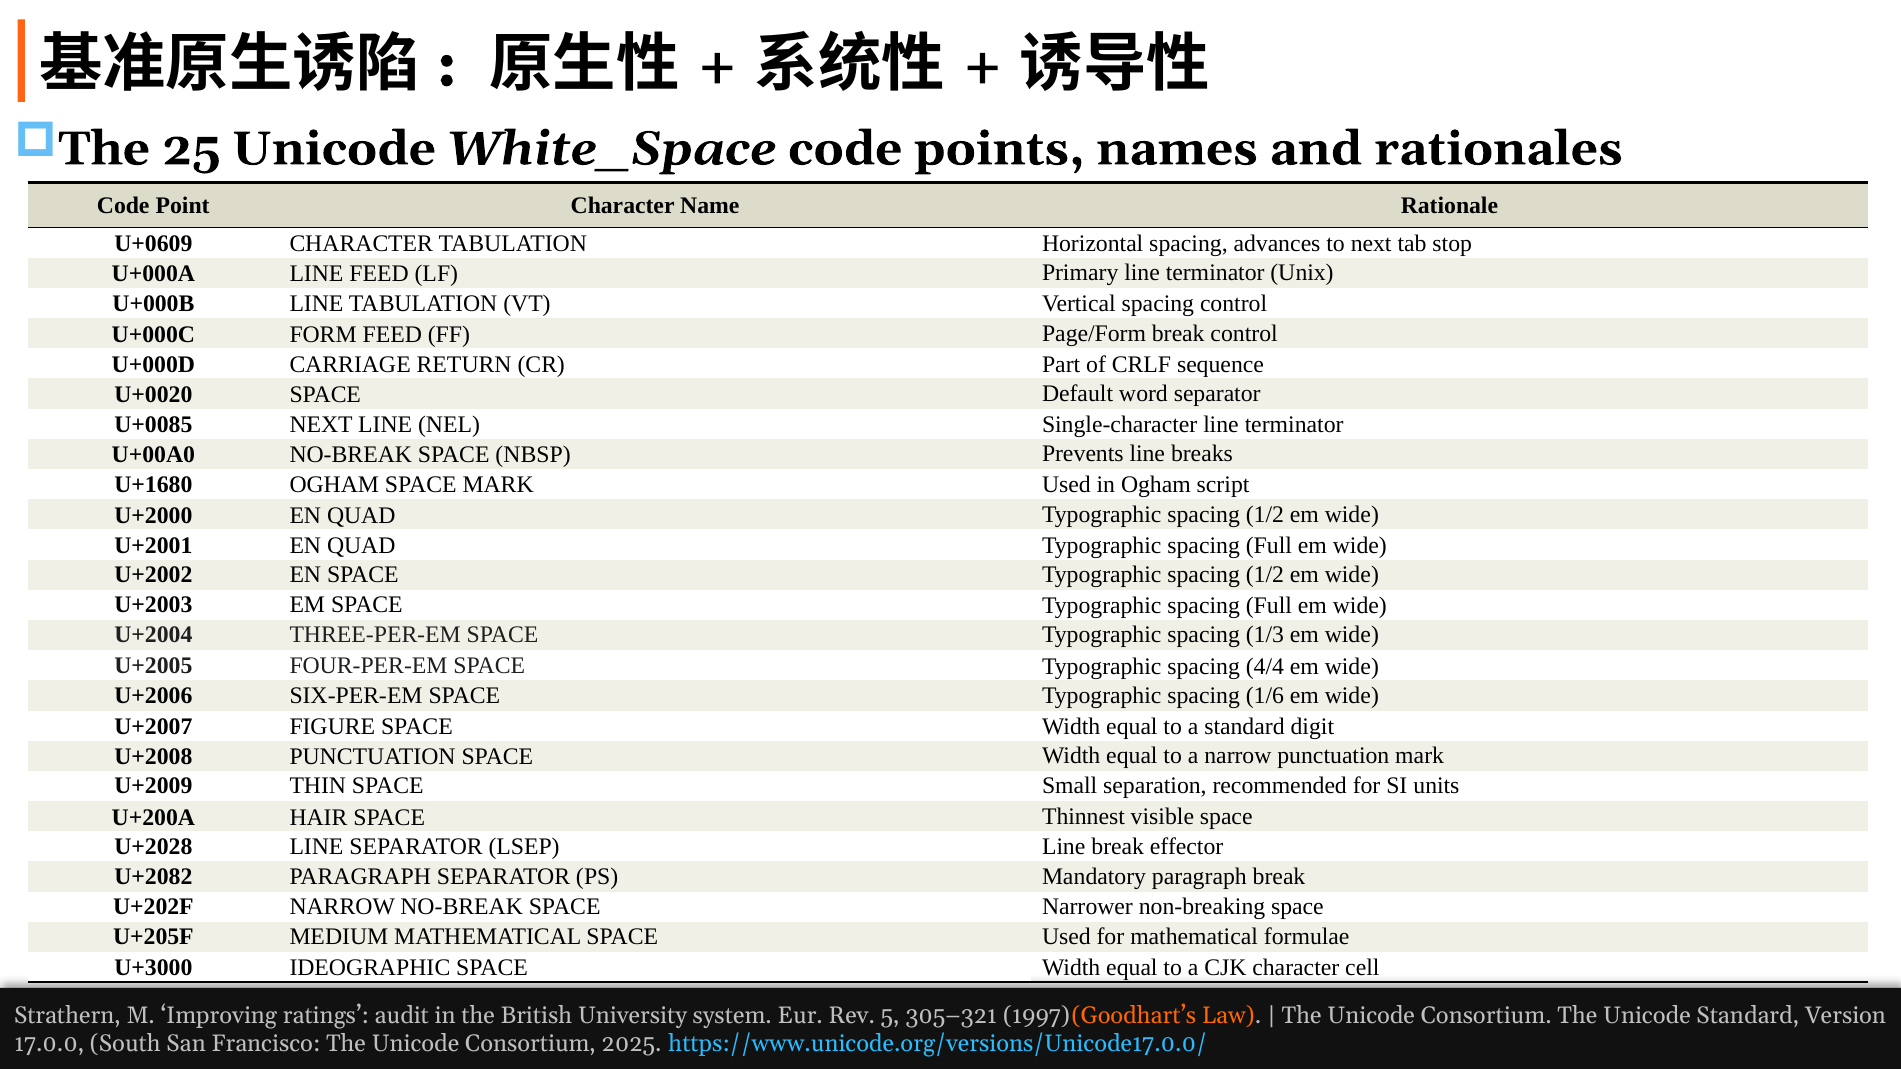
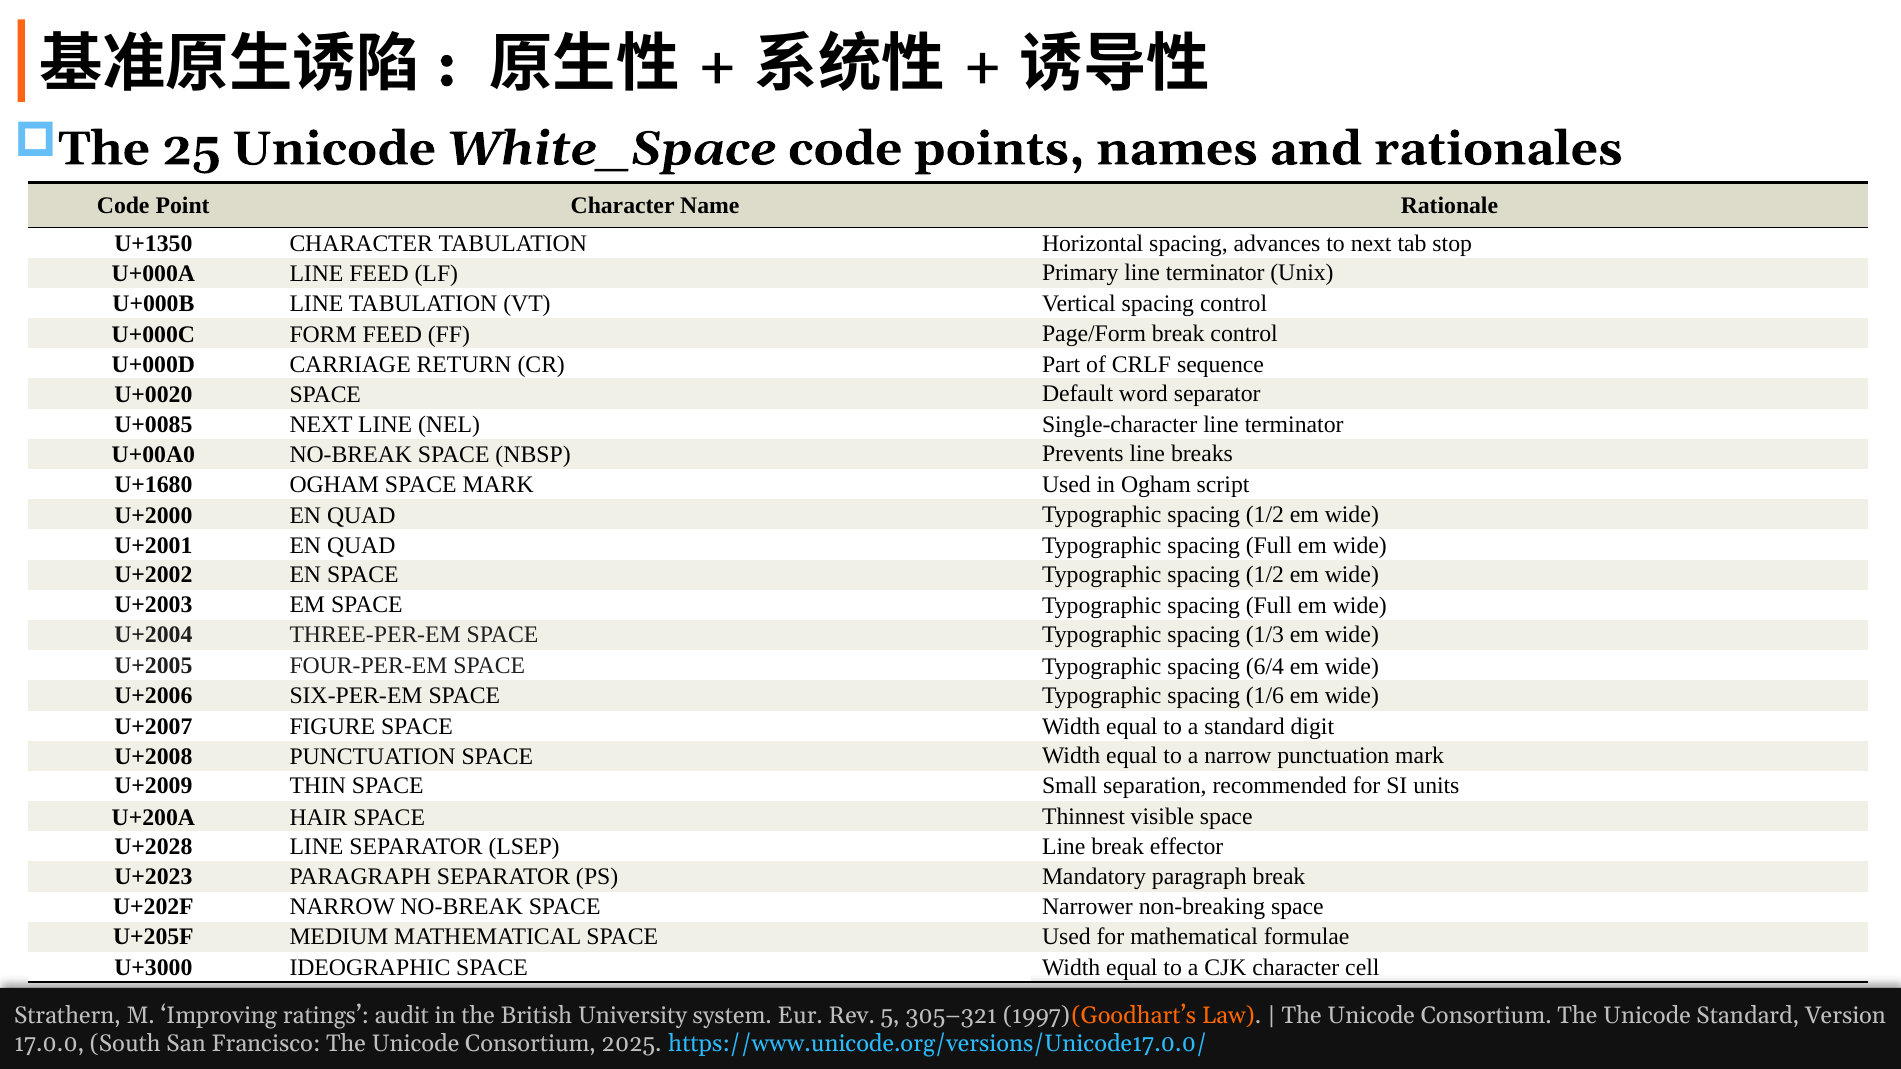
U+0609: U+0609 -> U+1350 (153, 244)
4/4: 4/4 -> 6/4 (1265, 666)
U+2082: U+2082 -> U+2023 (153, 877)
